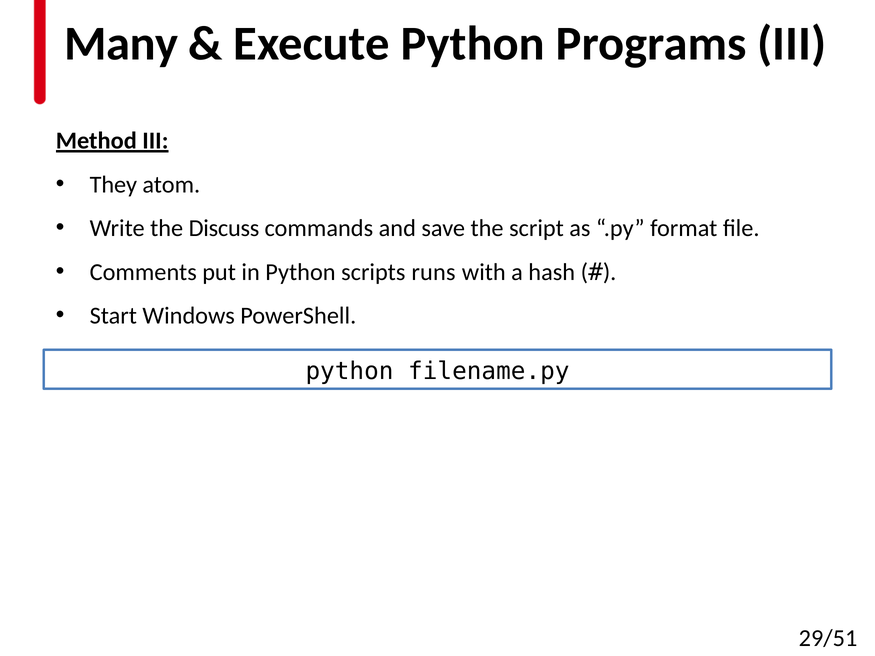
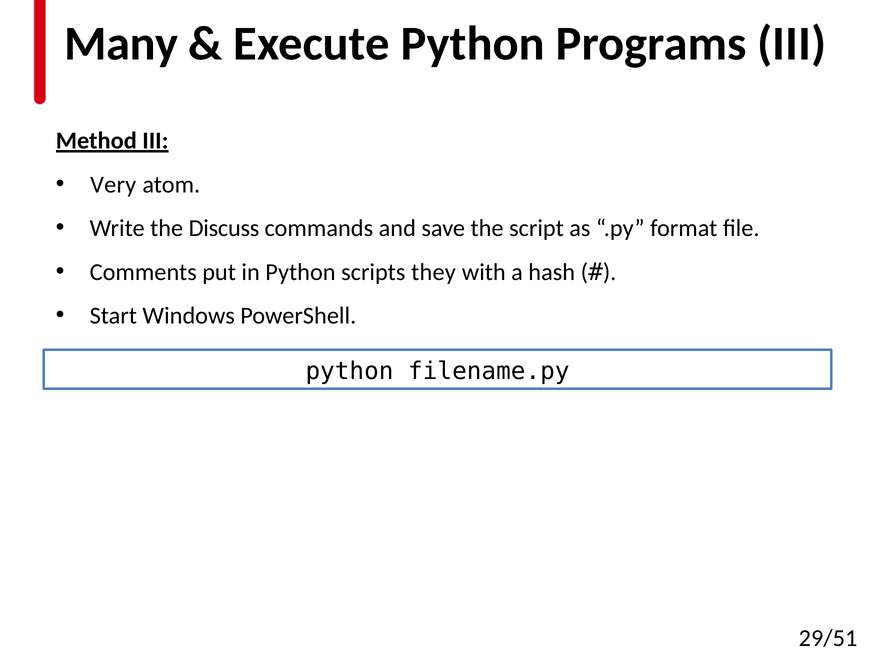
They: They -> Very (113, 185)
runs: runs -> they (433, 272)
